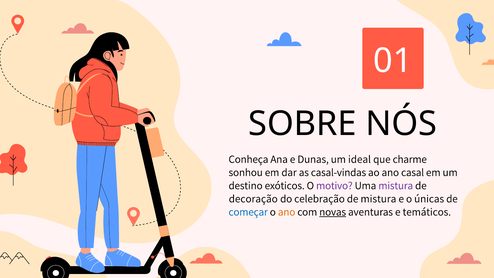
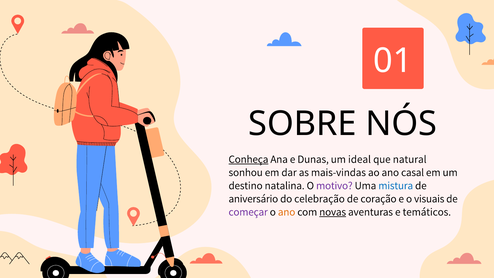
Conheça underline: none -> present (248, 159)
charme: charme -> natural (410, 159)
casal-vindas: casal-vindas -> mais-vindas (338, 172)
exóticos: exóticos -> natalina (285, 186)
mistura colour: purple -> blue (396, 186)
decoração: decoração -> aniversário (253, 199)
de mistura: mistura -> coração (379, 199)
únicas: únicas -> visuais (429, 199)
começar colour: blue -> purple (248, 212)
